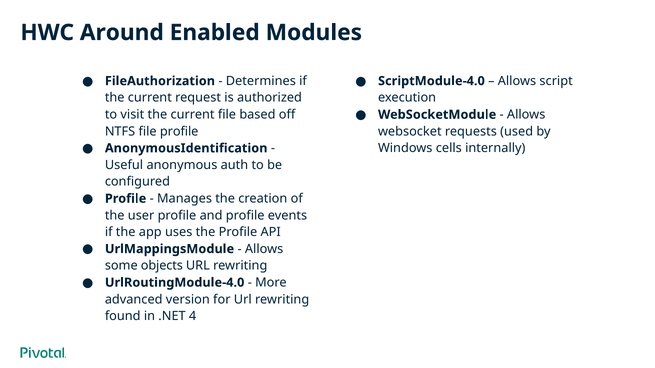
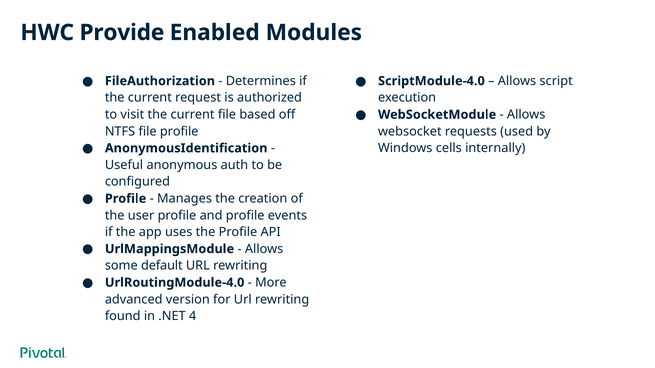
Around: Around -> Provide (122, 33)
objects: objects -> default (162, 266)
